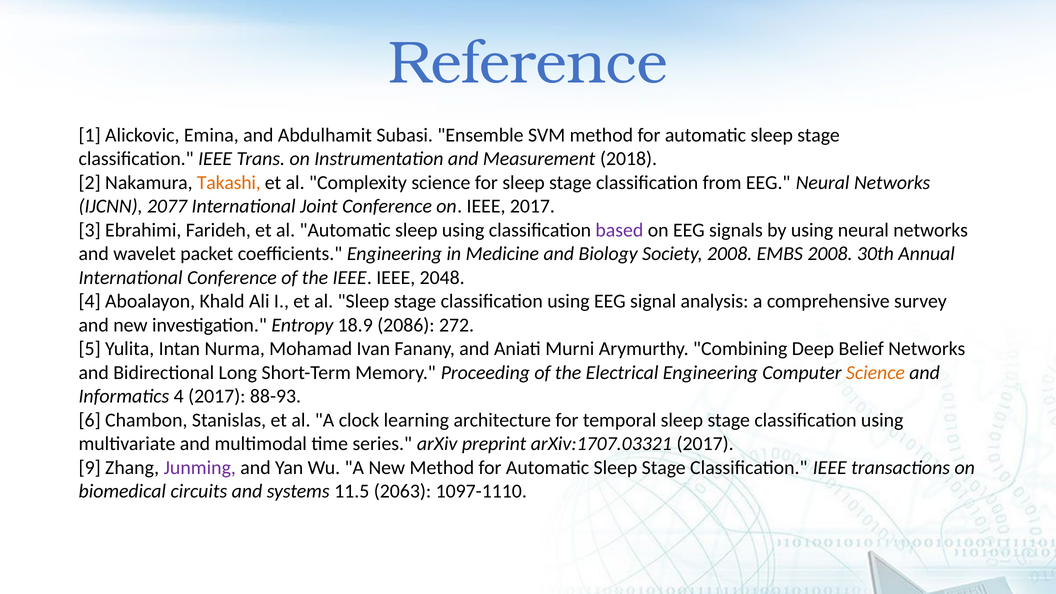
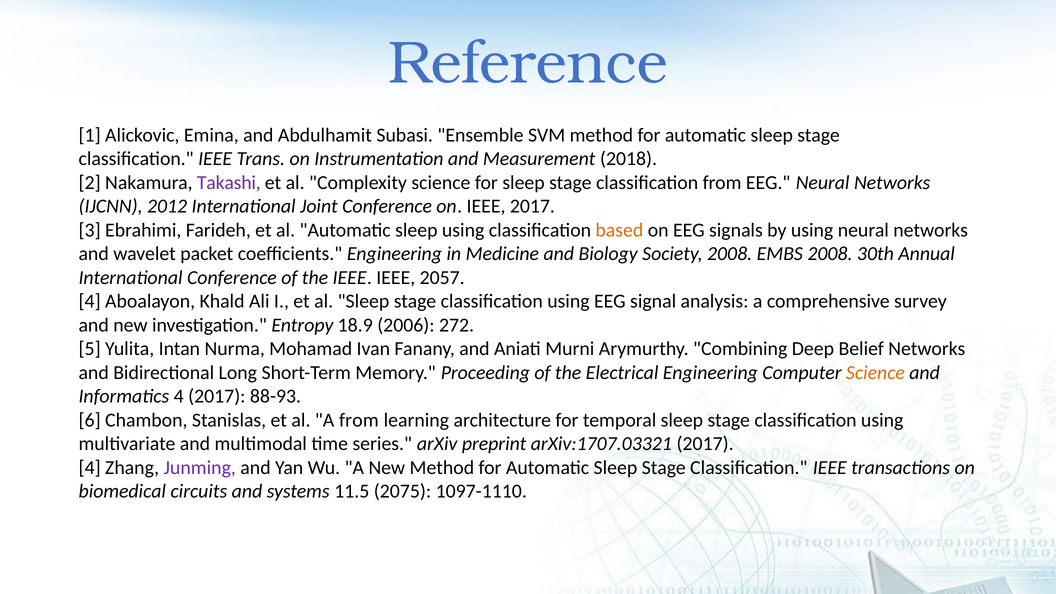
Takashi colour: orange -> purple (229, 183)
2077: 2077 -> 2012 (167, 206)
based colour: purple -> orange (619, 230)
2048: 2048 -> 2057 (442, 278)
2086: 2086 -> 2006 (406, 325)
A clock: clock -> from (359, 420)
9: 9 -> 4 (90, 468)
2063: 2063 -> 2075 (403, 491)
